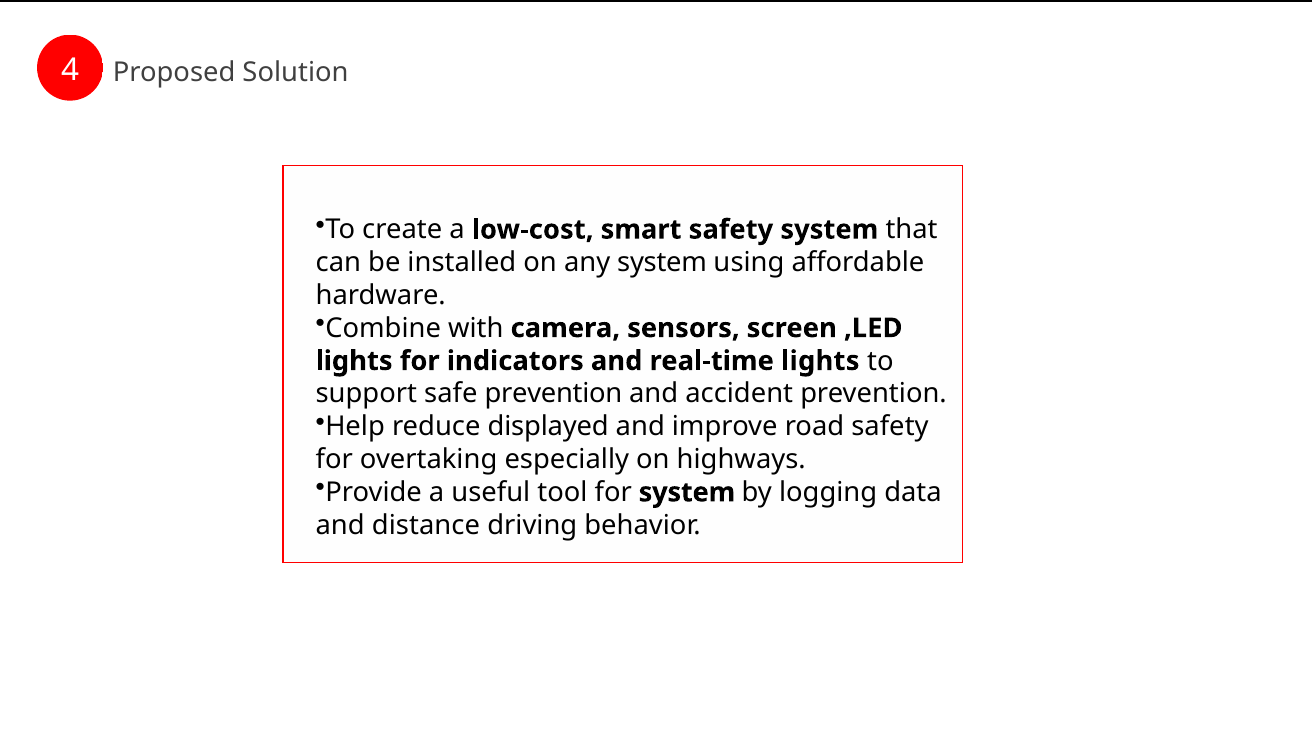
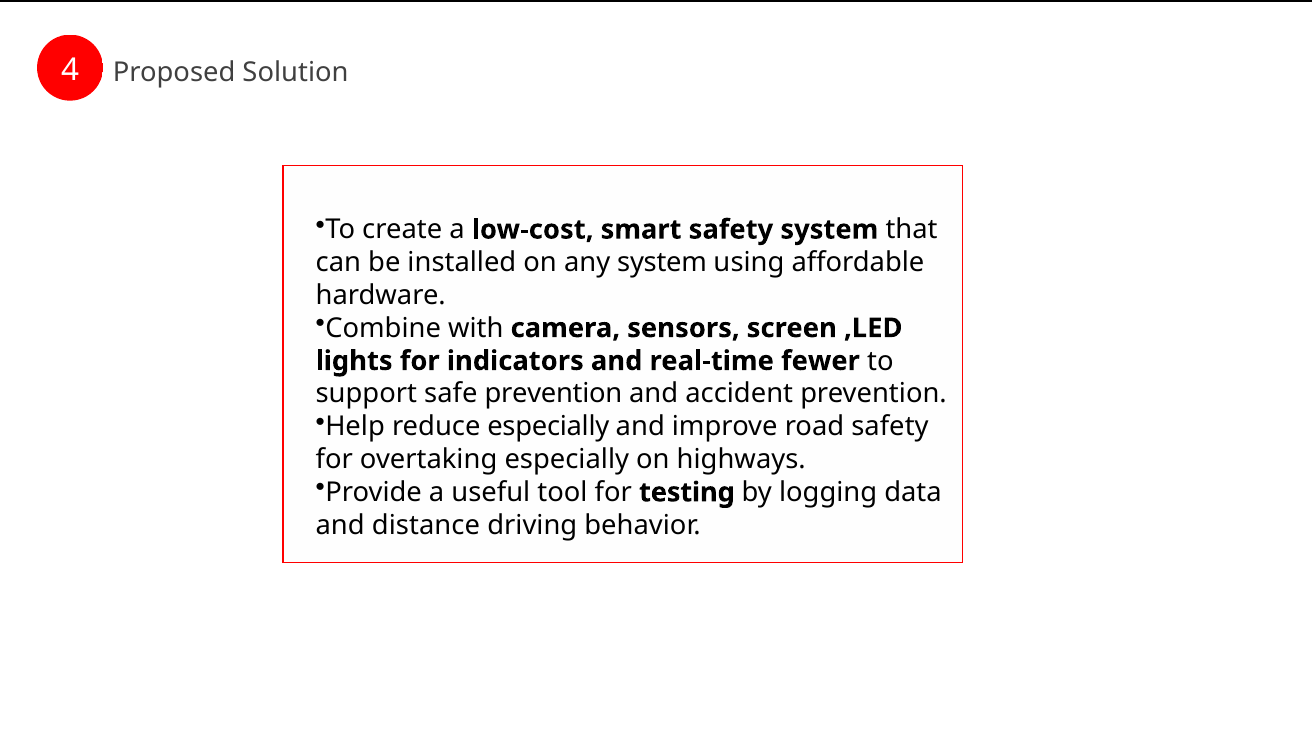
real-time lights: lights -> fewer (820, 361)
reduce displayed: displayed -> especially (548, 427)
for system: system -> testing (687, 492)
